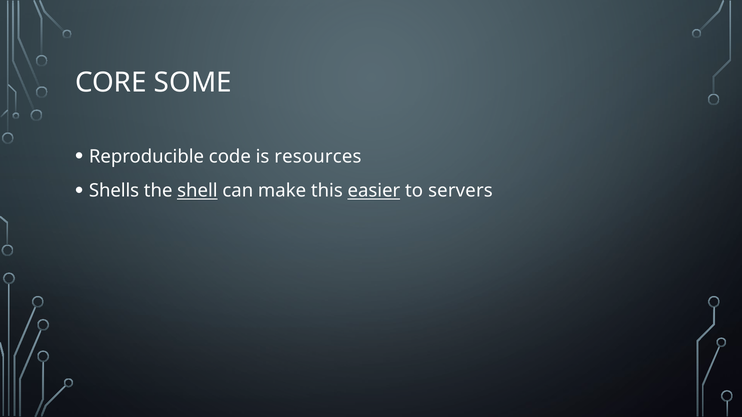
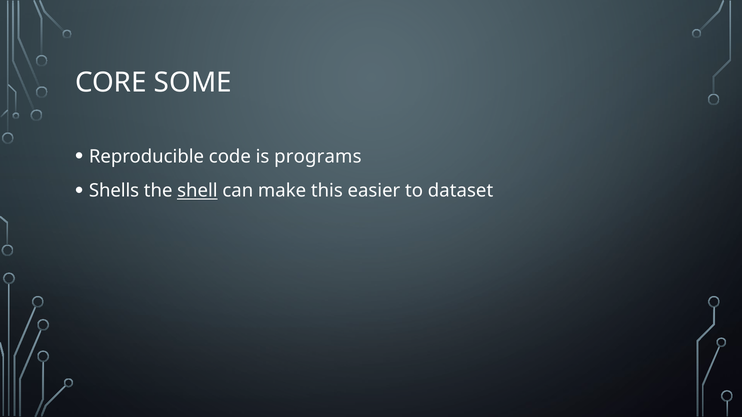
resources: resources -> programs (318, 157)
easier underline: present -> none (374, 191)
servers: servers -> dataset (461, 191)
